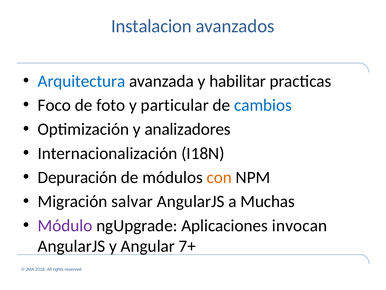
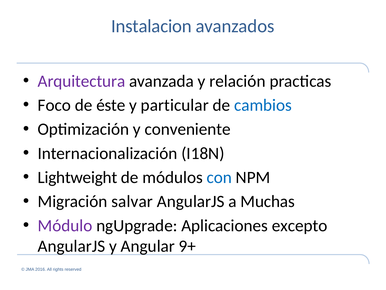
Arquitectura colour: blue -> purple (81, 81)
habilitar: habilitar -> relación (237, 81)
foto: foto -> éste (111, 105)
analizadores: analizadores -> conveniente (188, 129)
Depuración: Depuración -> Lightweight (77, 177)
con colour: orange -> blue (219, 177)
invocan: invocan -> excepto (300, 225)
7+: 7+ -> 9+ (187, 246)
